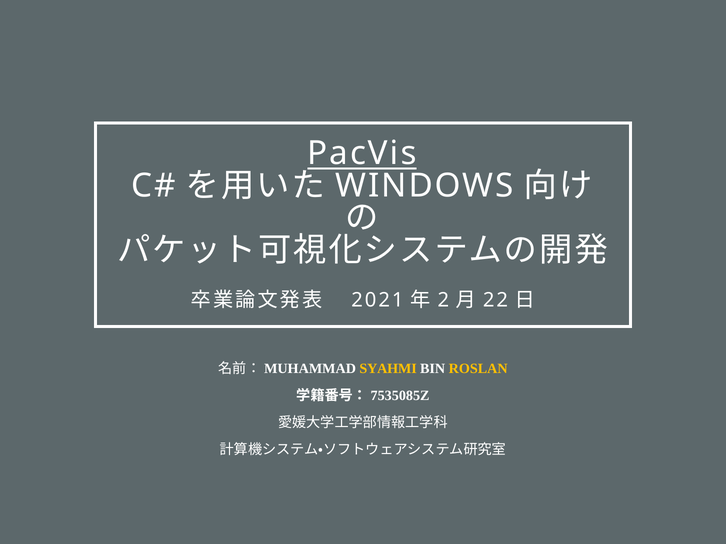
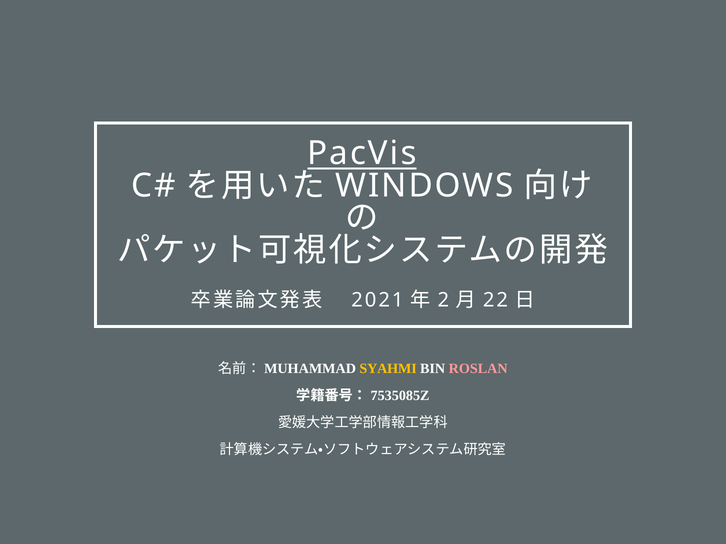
ROSLAN colour: yellow -> pink (478, 369)
